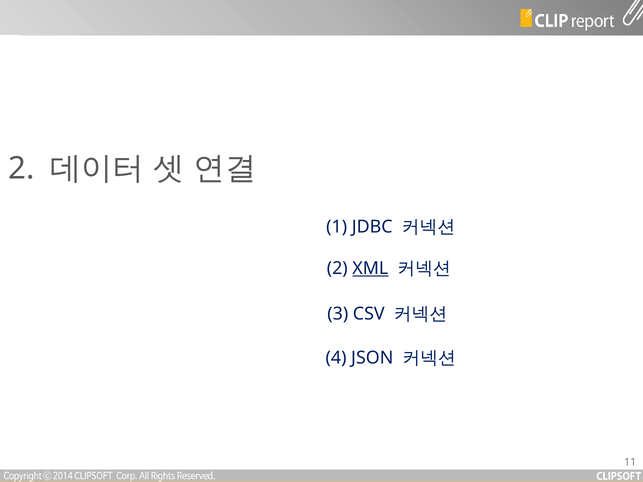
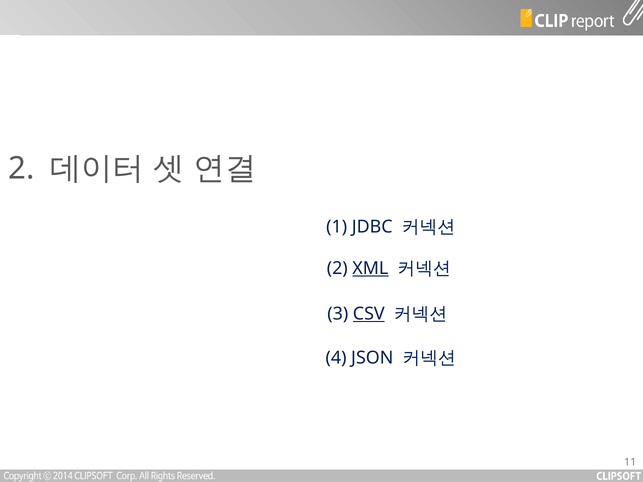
CSV underline: none -> present (369, 314)
